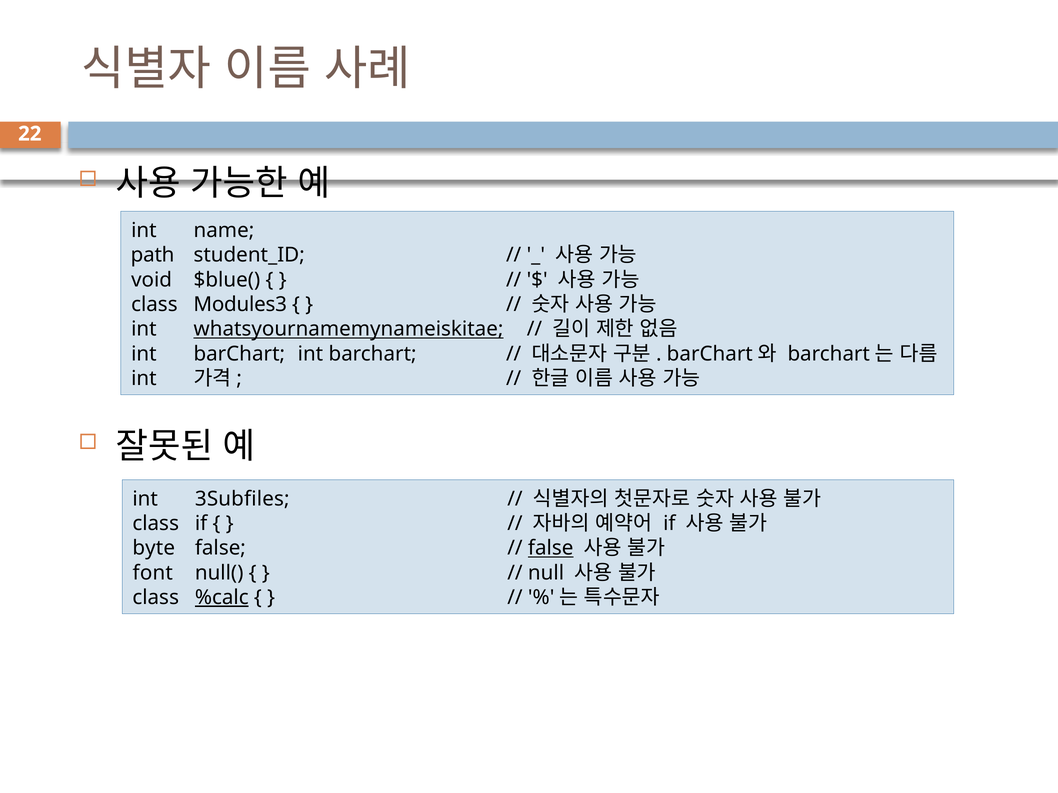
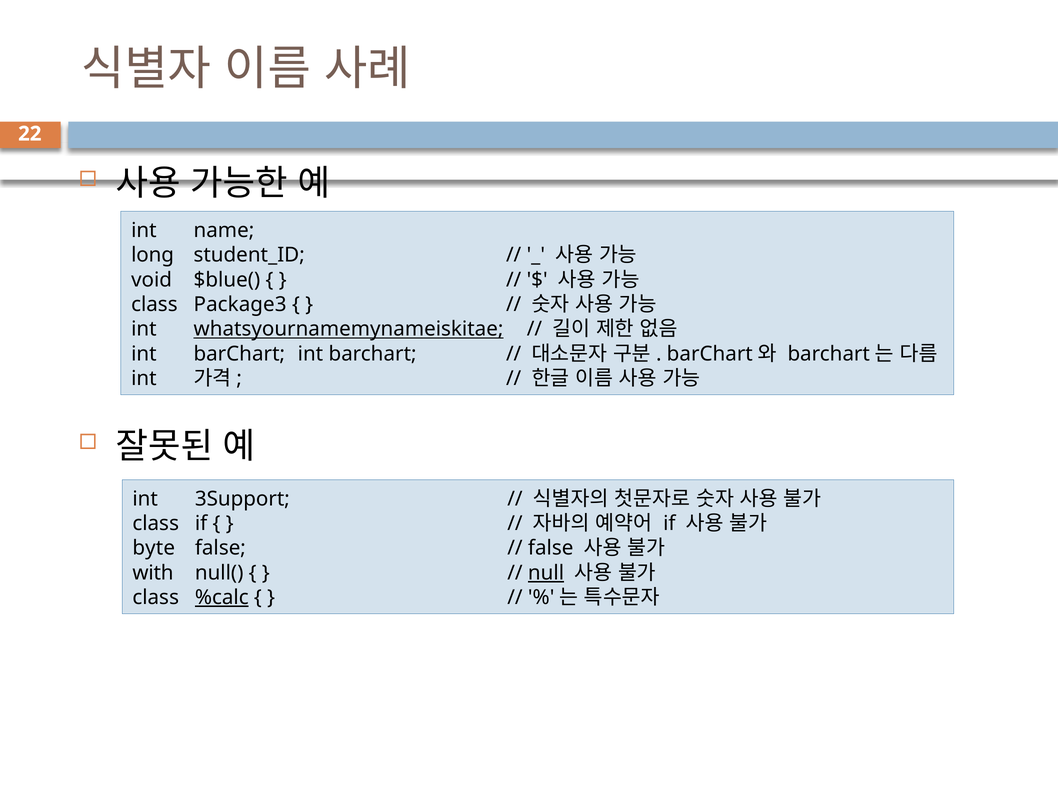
path: path -> long (153, 255)
Modules3: Modules3 -> Package3 (240, 305)
3Subfiles: 3Subfiles -> 3Support (242, 499)
false underline: present -> none (551, 548)
font: font -> with (153, 573)
null underline: none -> present (546, 573)
